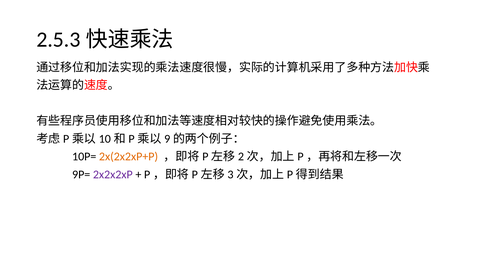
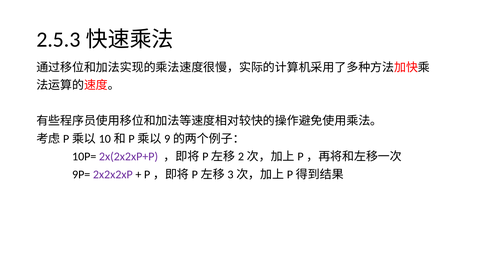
2x(2x2xP+P colour: orange -> purple (129, 157)
